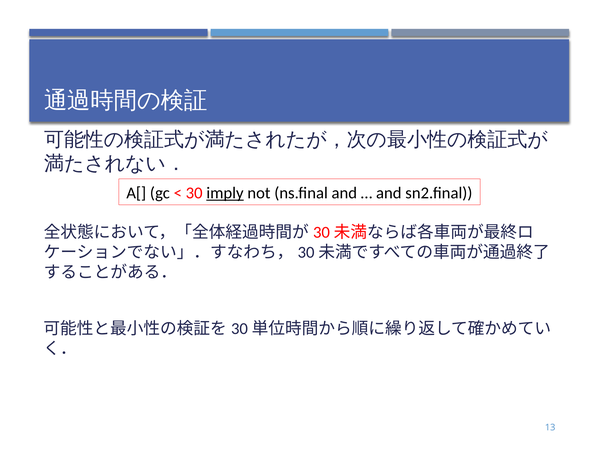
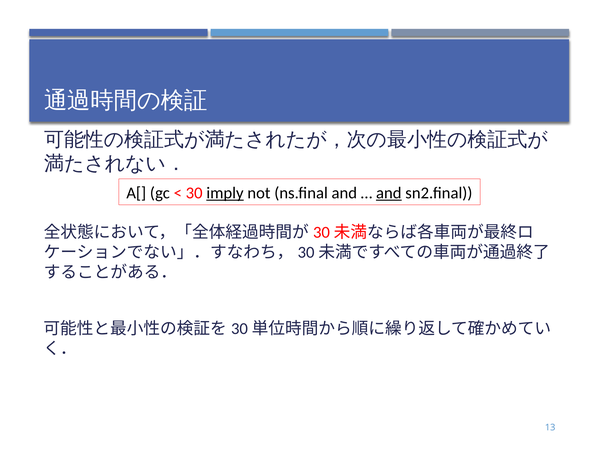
and underline: none -> present (389, 193)
